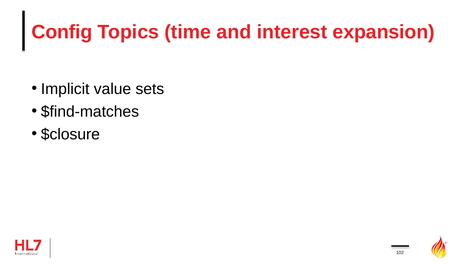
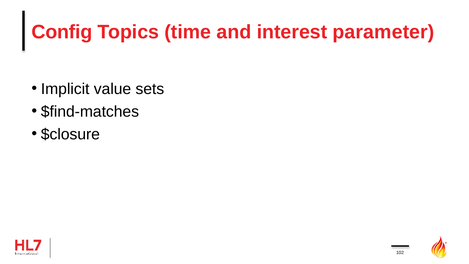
expansion: expansion -> parameter (384, 32)
